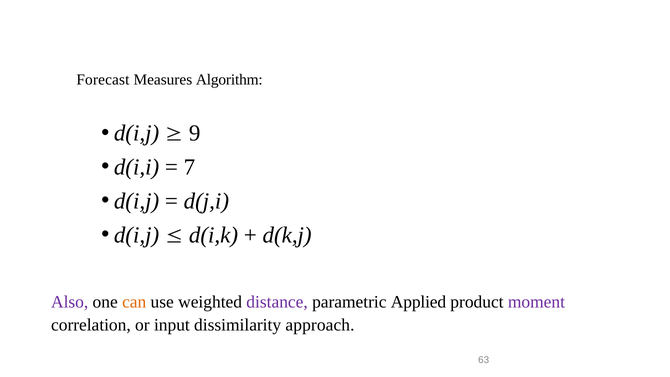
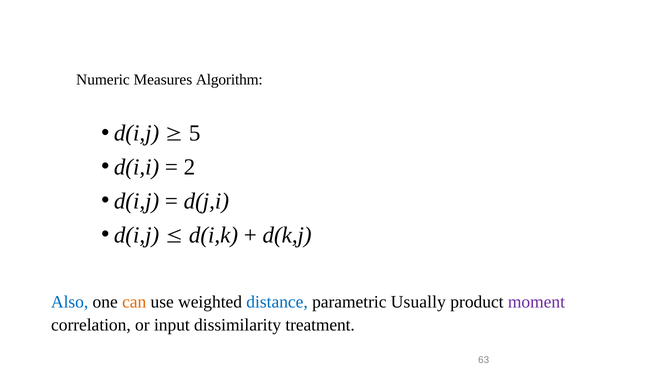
Forecast: Forecast -> Numeric (103, 80)
9: 9 -> 5 (195, 133)
7: 7 -> 2 (189, 167)
Also colour: purple -> blue (70, 302)
distance colour: purple -> blue (277, 302)
Applied: Applied -> Usually (418, 302)
approach: approach -> treatment (320, 325)
